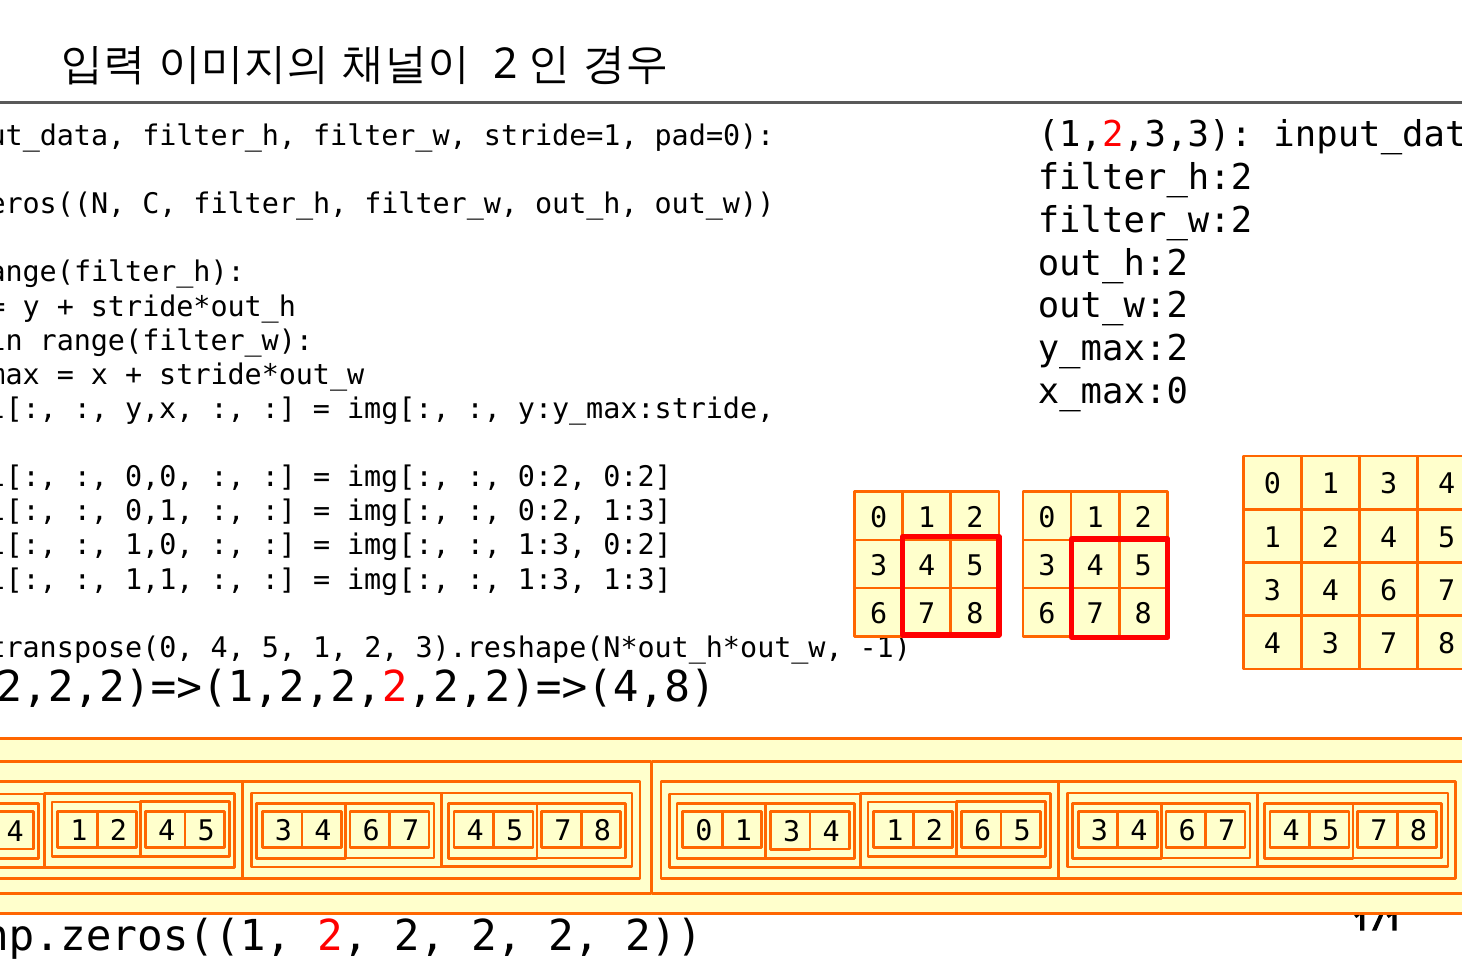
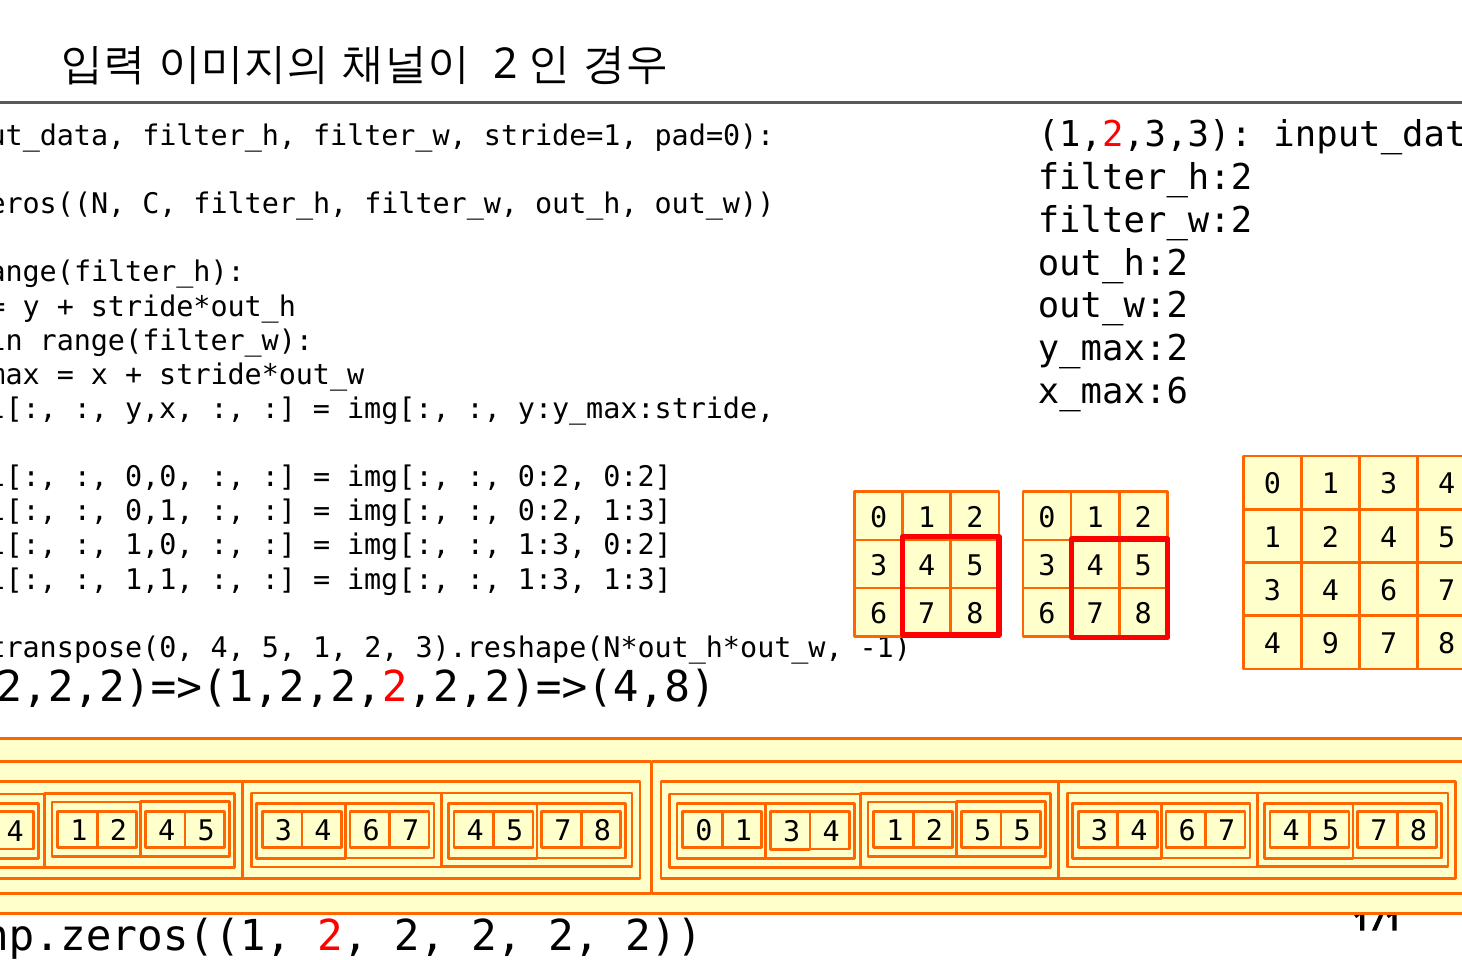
x_max:0: x_max:0 -> x_max:6 (1113, 391)
4 3: 3 -> 9 (1331, 645)
2 6: 6 -> 5 (983, 832)
